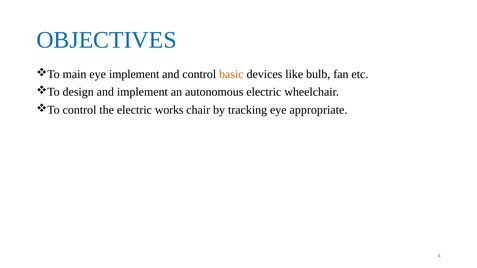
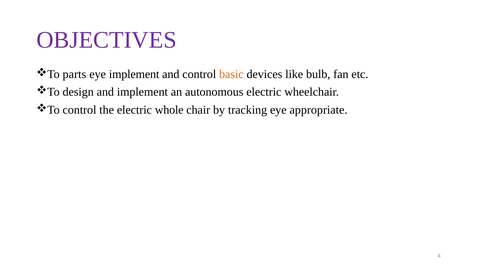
OBJECTIVES colour: blue -> purple (107, 40)
main: main -> parts (74, 74)
works: works -> whole (169, 110)
